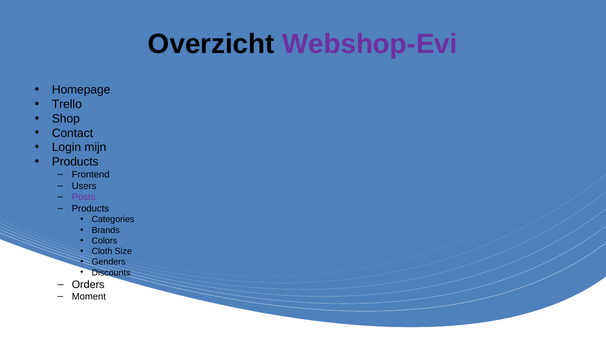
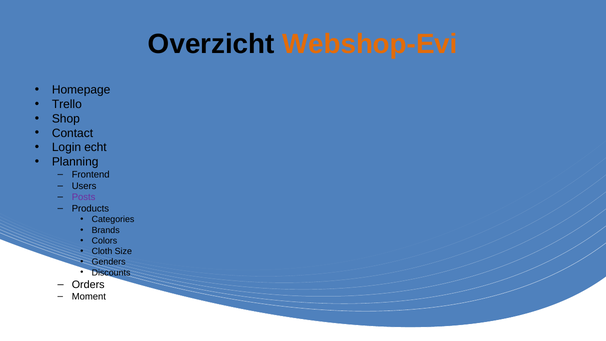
Webshop-Evi colour: purple -> orange (370, 44)
mijn: mijn -> echt (95, 147)
Products: Products -> Planning (75, 162)
